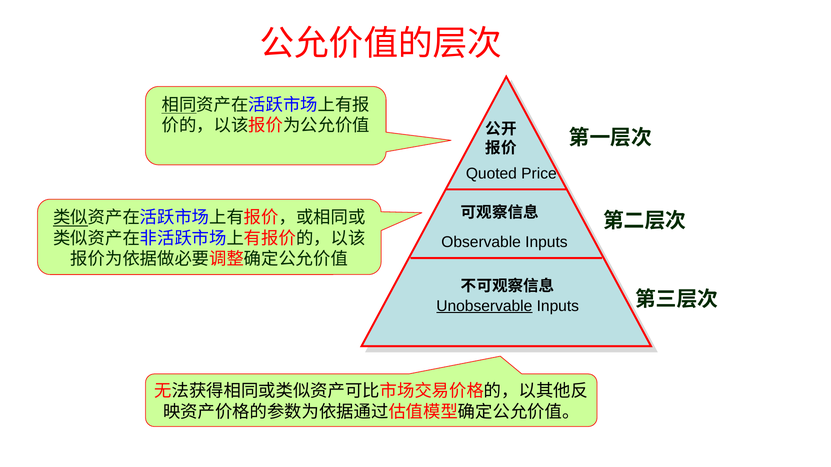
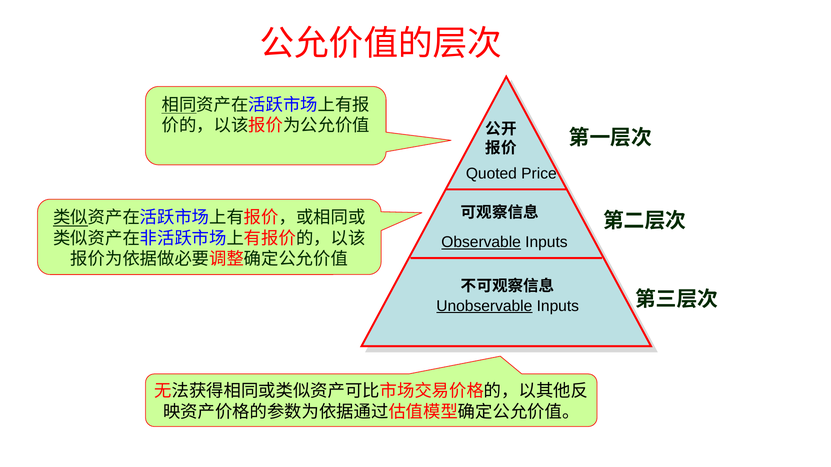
Observable underline: none -> present (481, 242)
